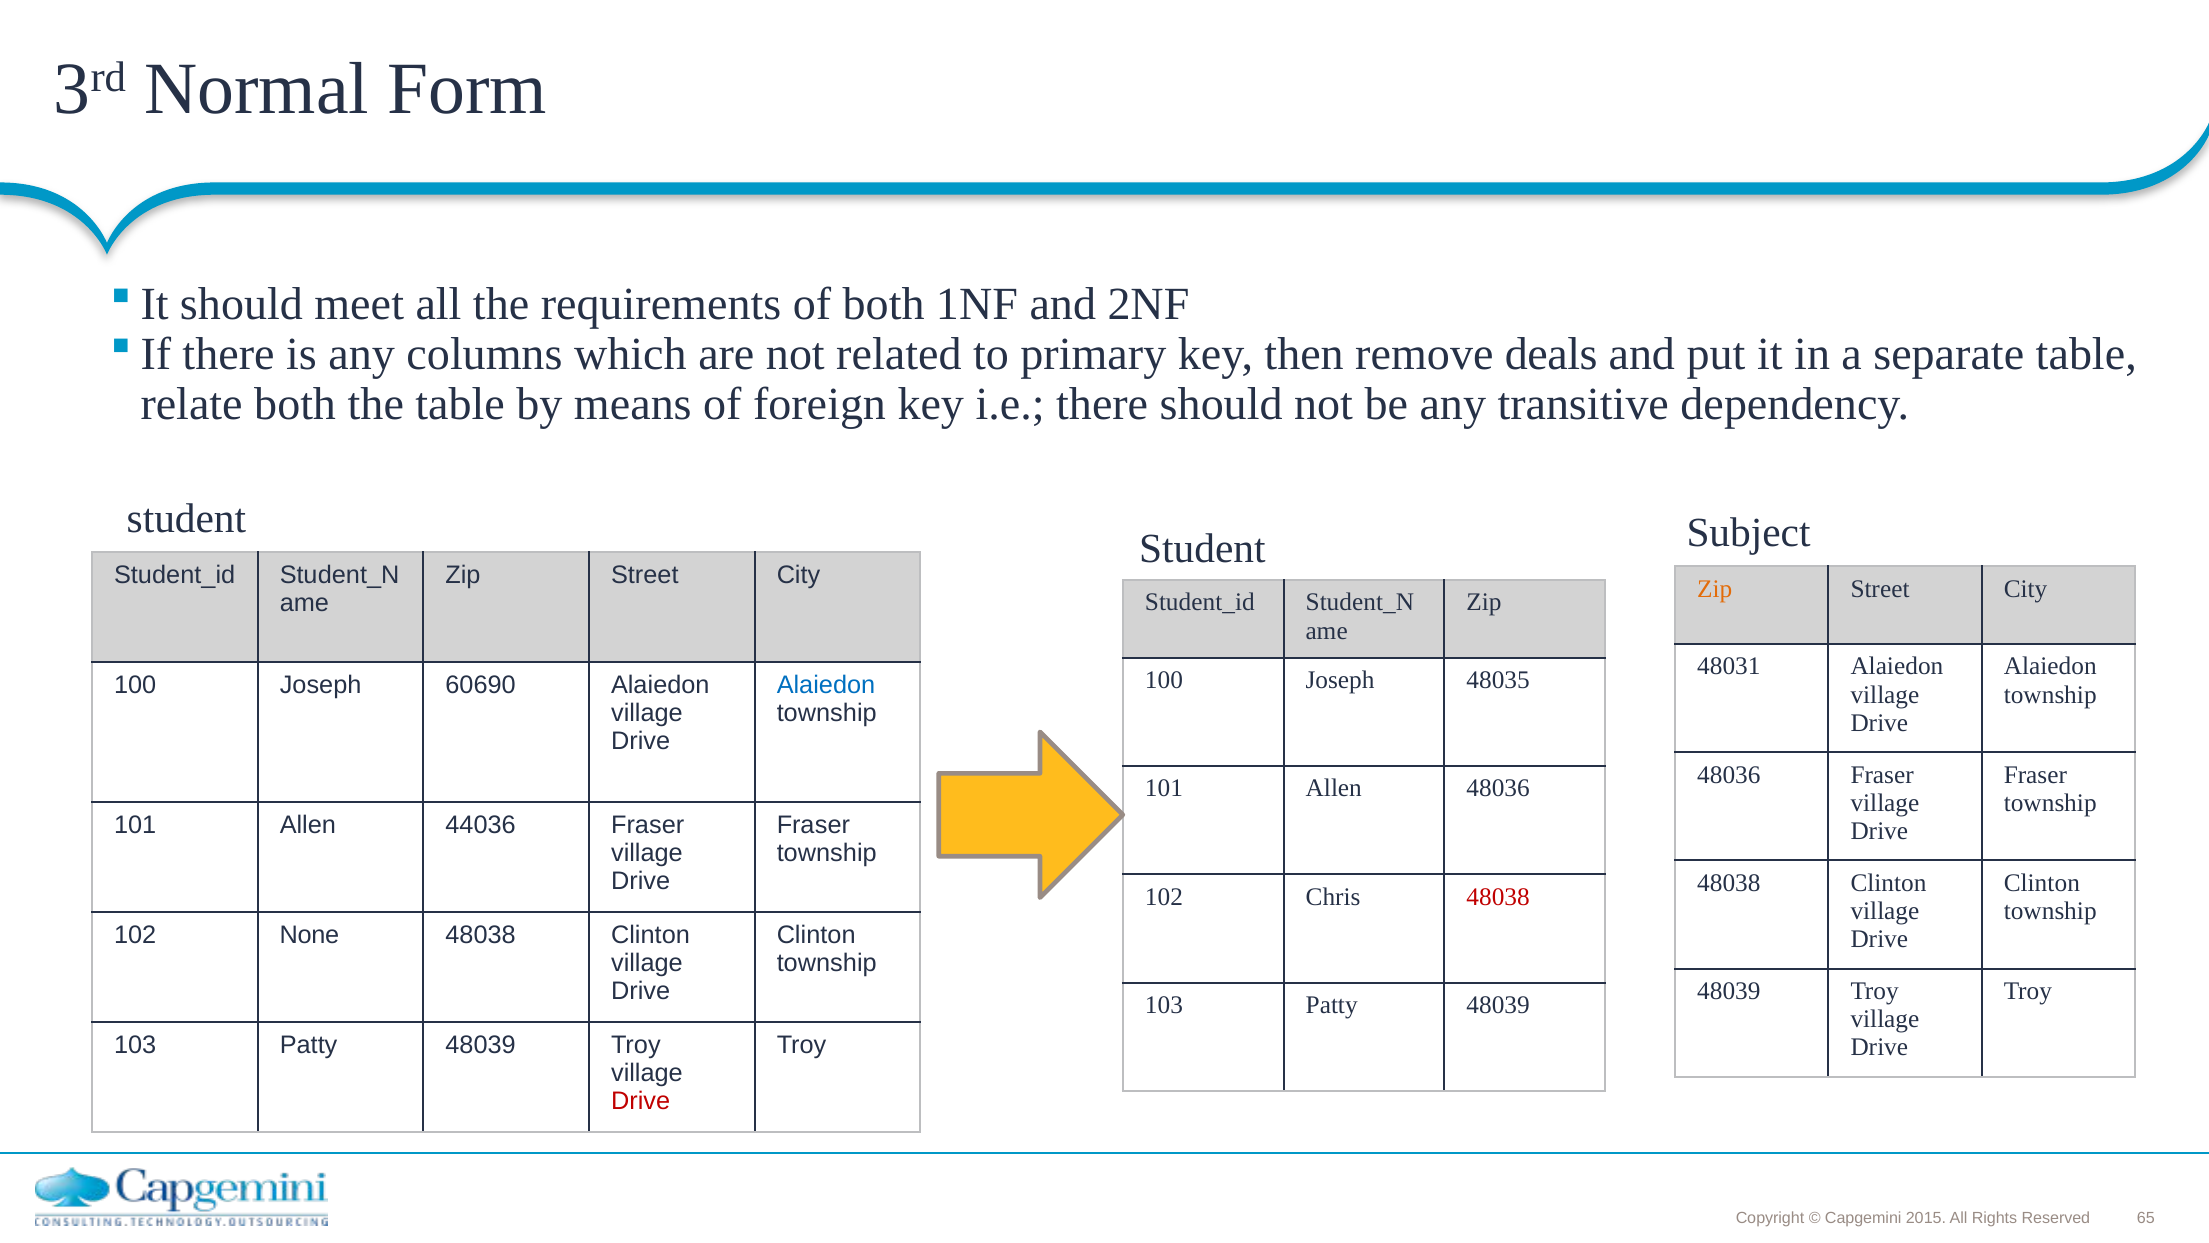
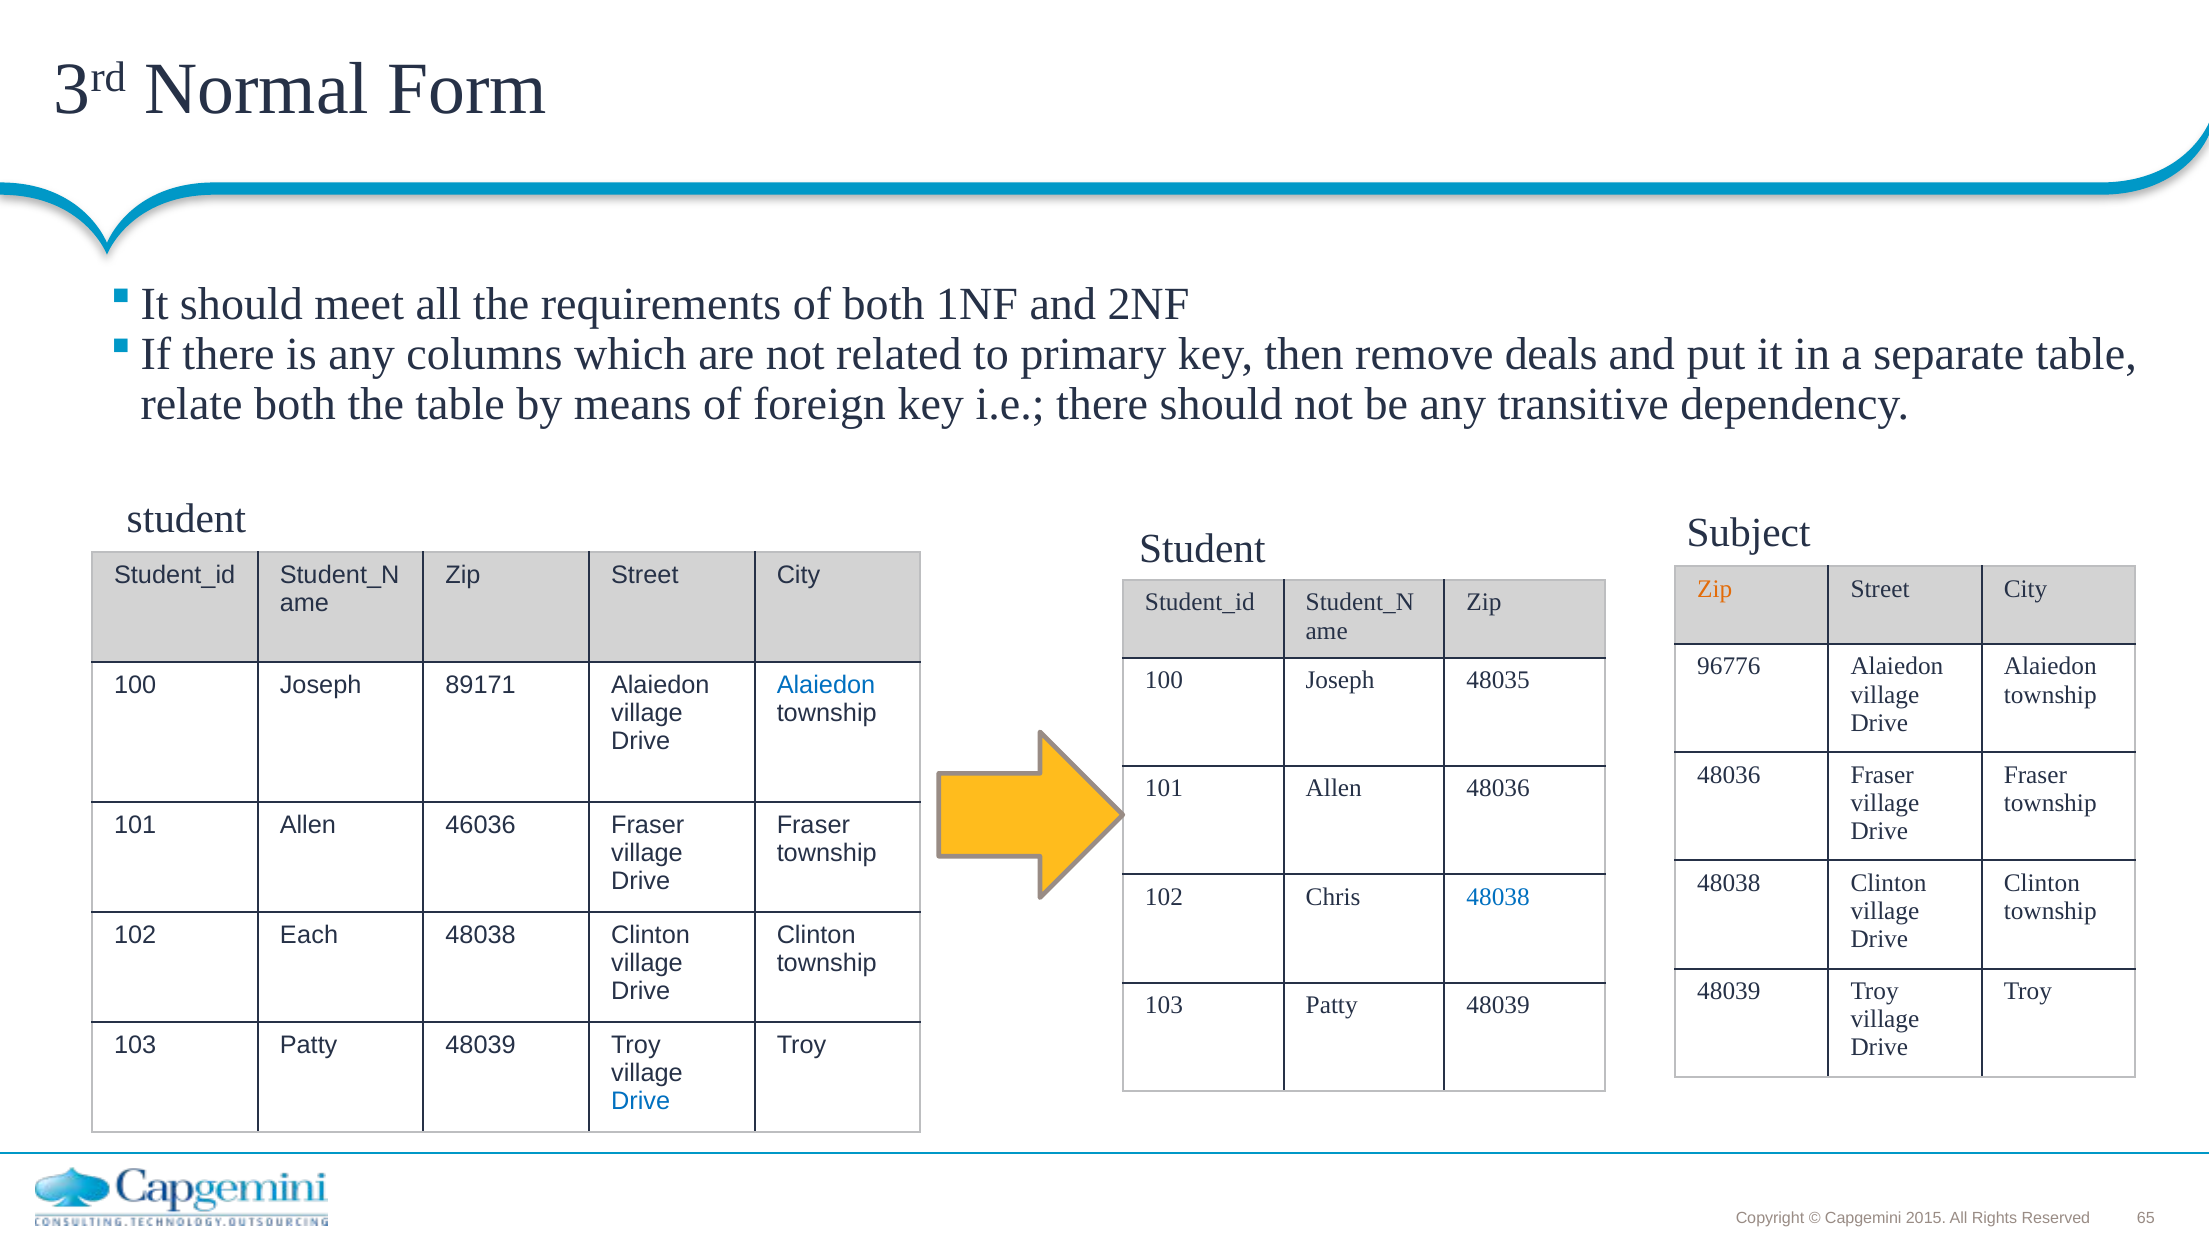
48031: 48031 -> 96776 (1729, 666)
60690: 60690 -> 89171 (481, 684)
44036: 44036 -> 46036 (481, 825)
48038 colour: red -> blue (1498, 897)
None: None -> Each (309, 935)
Drive colour: red -> blue (641, 1101)
